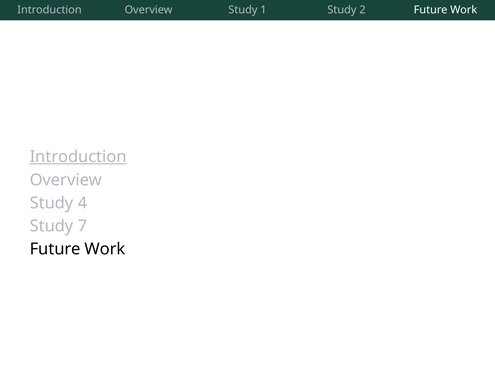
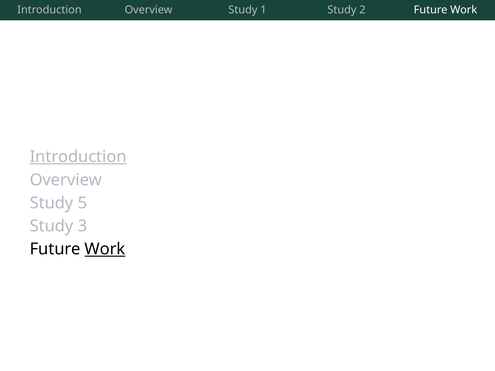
4: 4 -> 5 (82, 203)
7: 7 -> 3 (82, 226)
Work underline: none -> present (105, 249)
